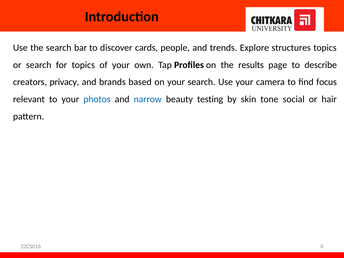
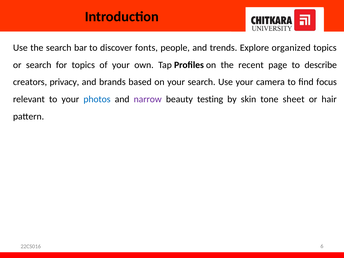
cards: cards -> fonts (146, 48)
structures: structures -> organized (291, 48)
results: results -> recent (251, 65)
narrow colour: blue -> purple (148, 99)
social: social -> sheet (294, 99)
